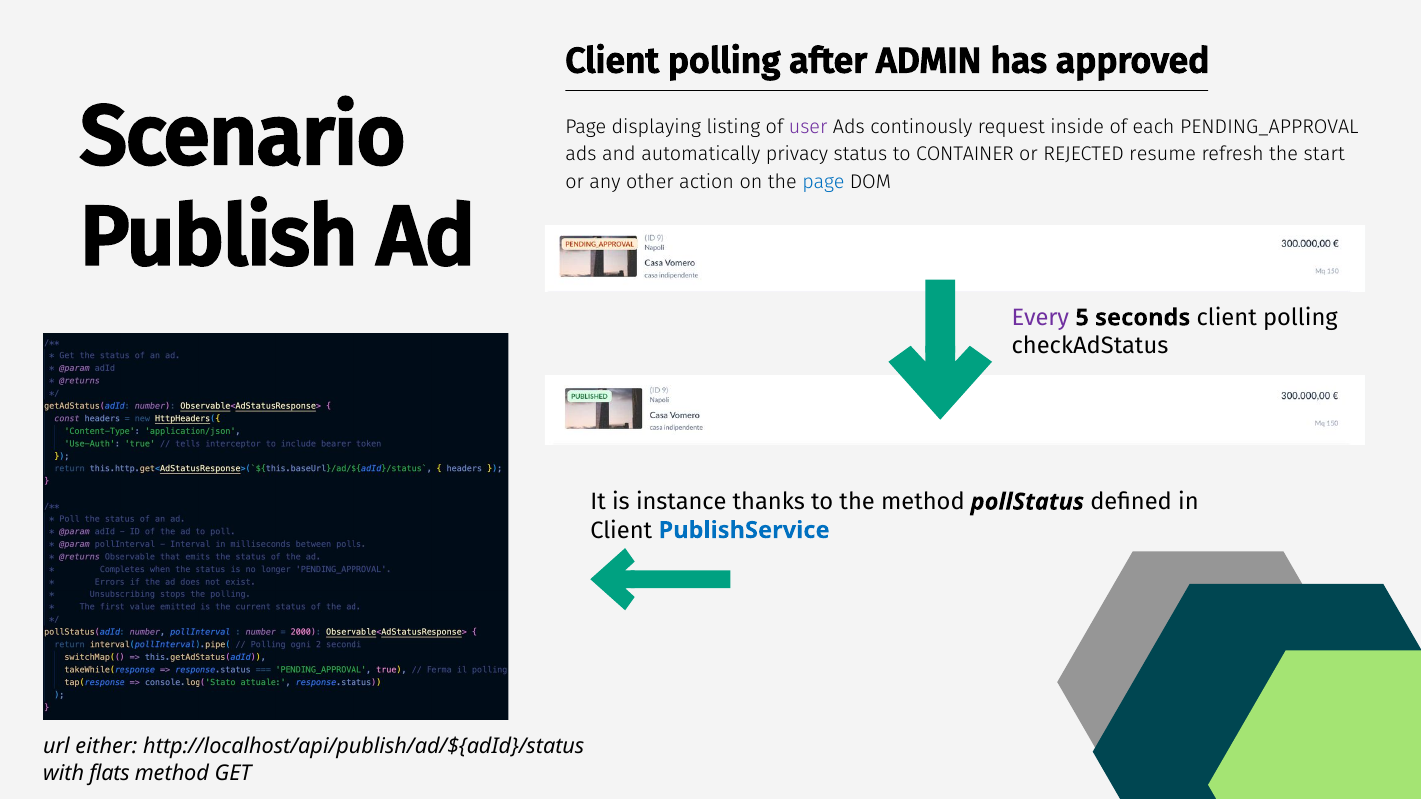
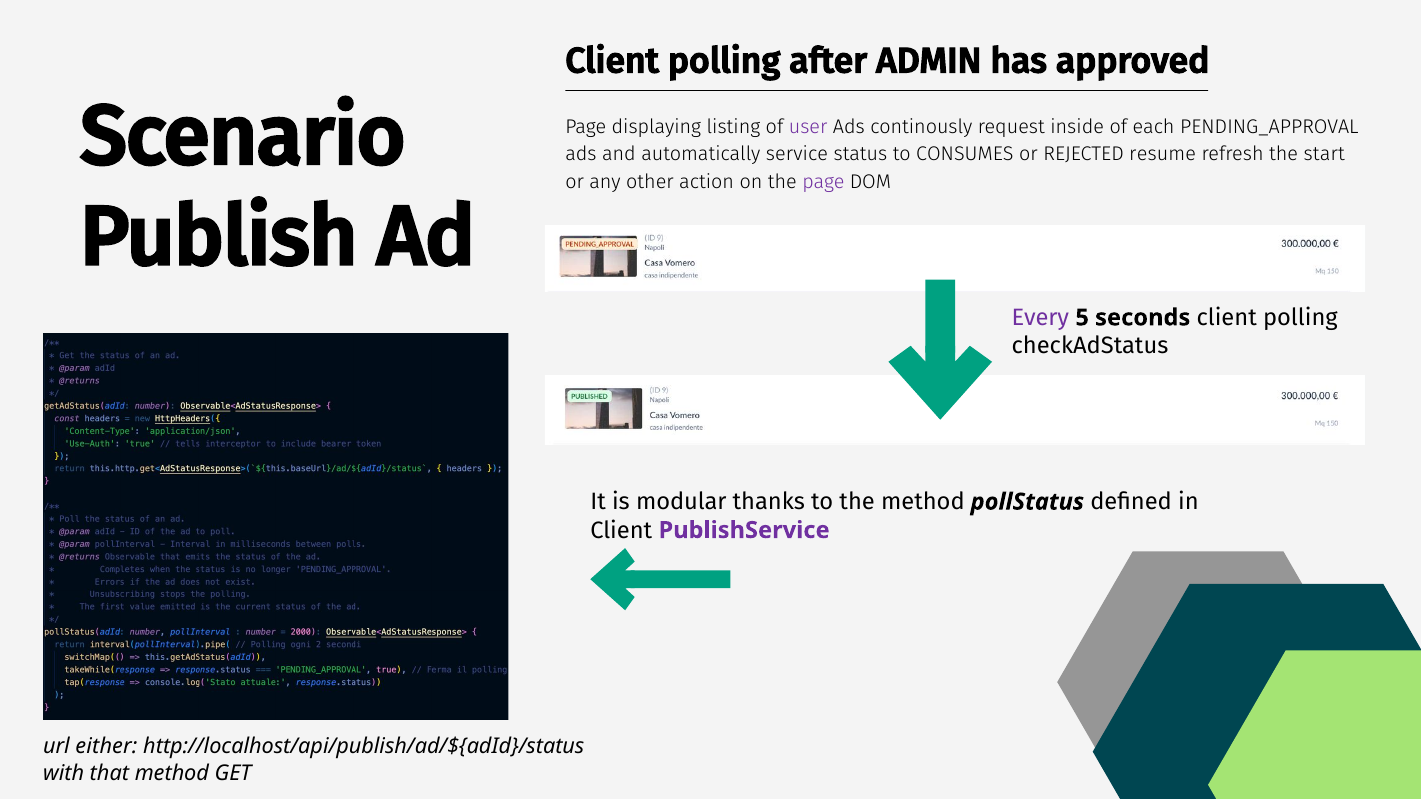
privacy: privacy -> service (797, 154)
CONTAINER: CONTAINER -> CONSUMES (965, 154)
page colour: blue -> purple (823, 182)
instance: instance -> modular (681, 502)
PublishService colour: blue -> purple (744, 530)
flats: flats -> that (109, 773)
